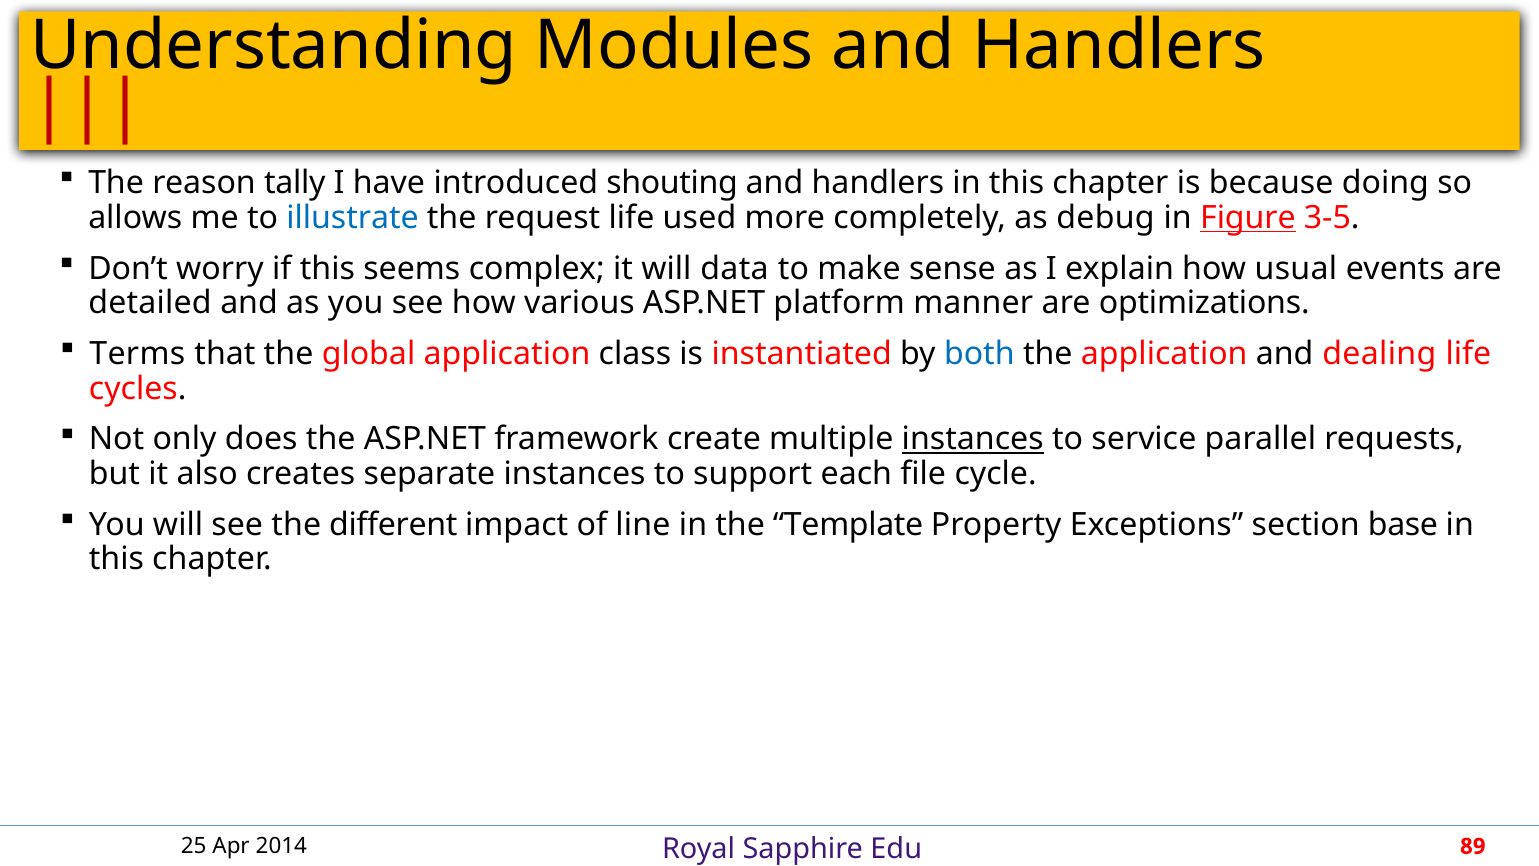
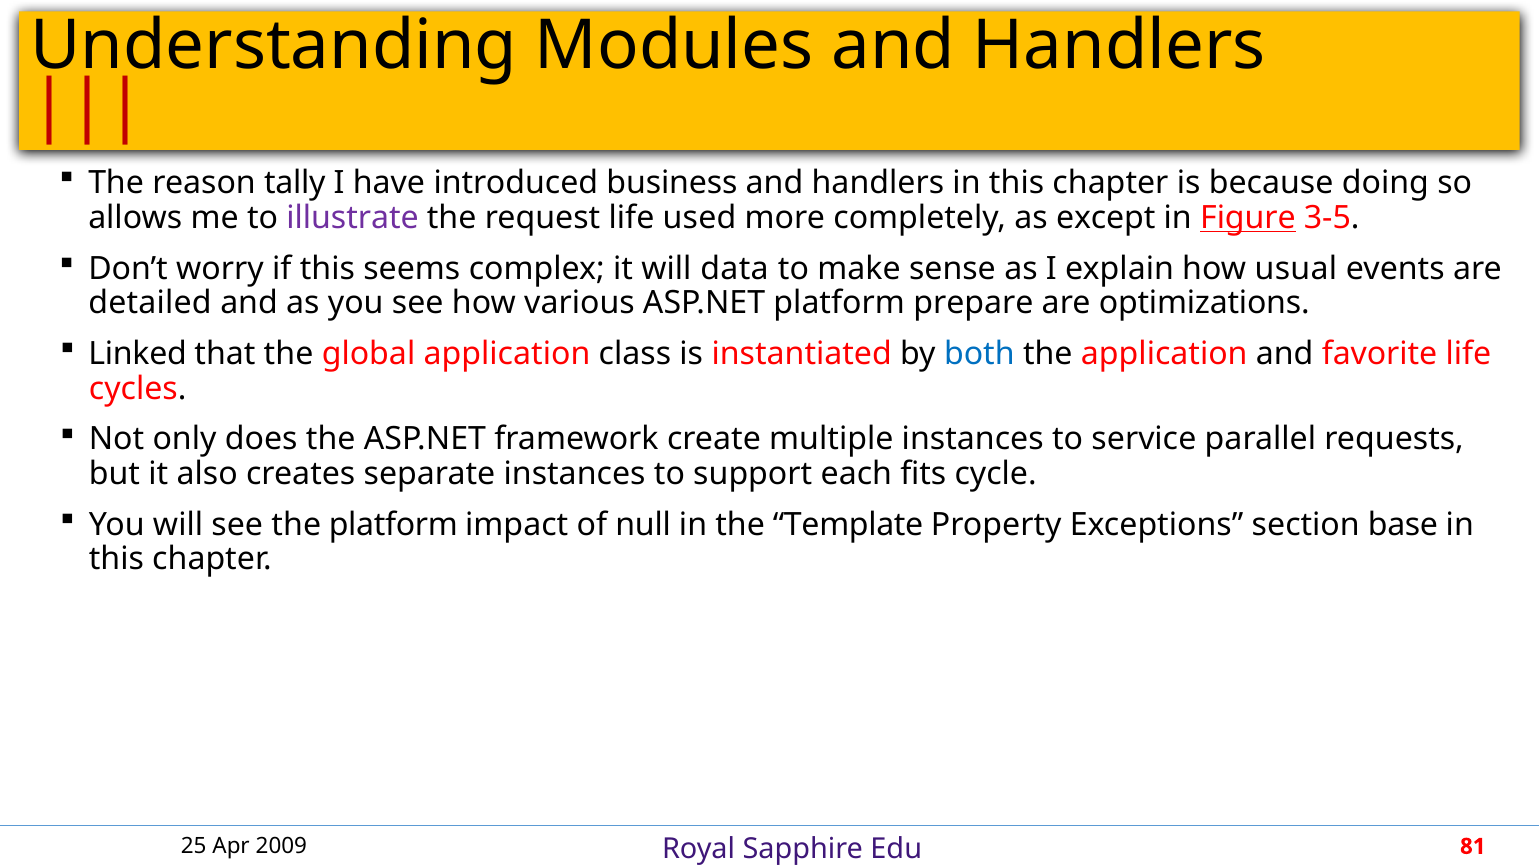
shouting: shouting -> business (672, 183)
illustrate colour: blue -> purple (353, 218)
debug: debug -> except (1106, 218)
manner: manner -> prepare (973, 303)
Terms: Terms -> Linked (138, 354)
dealing: dealing -> favorite (1380, 354)
instances underline: present -> none (973, 439)
file: file -> fits (923, 474)
the different: different -> platform (393, 524)
line: line -> null (643, 524)
2014: 2014 -> 2009 (281, 846)
89: 89 -> 81 (1473, 846)
